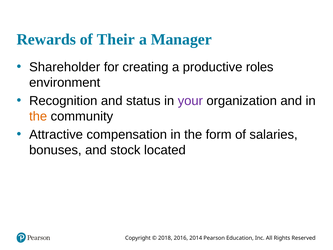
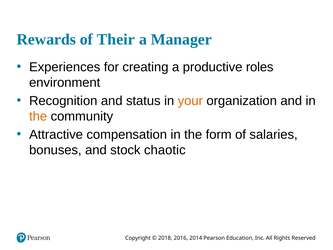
Shareholder: Shareholder -> Experiences (65, 67)
your colour: purple -> orange (190, 101)
located: located -> chaotic (165, 150)
